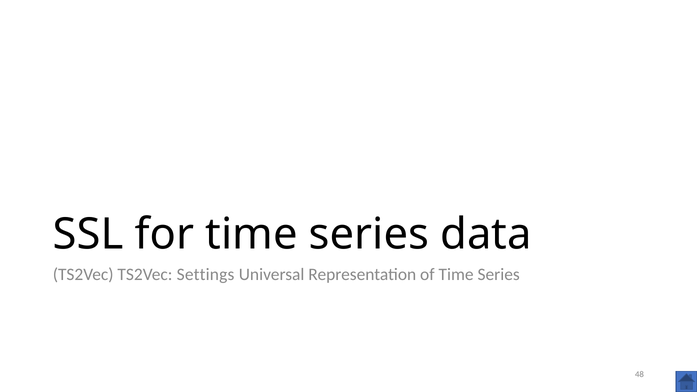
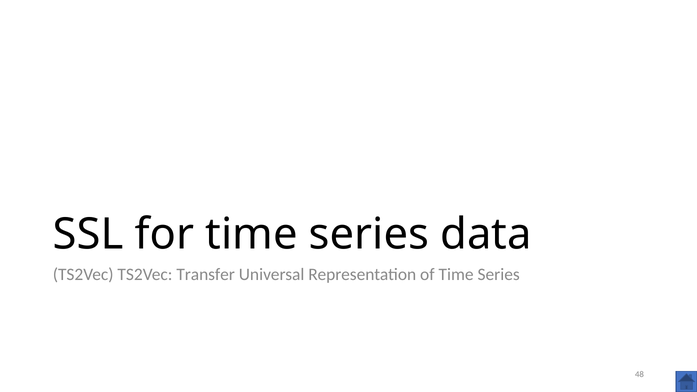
Settings: Settings -> Transfer (206, 274)
